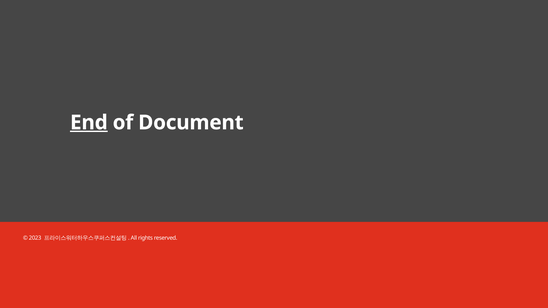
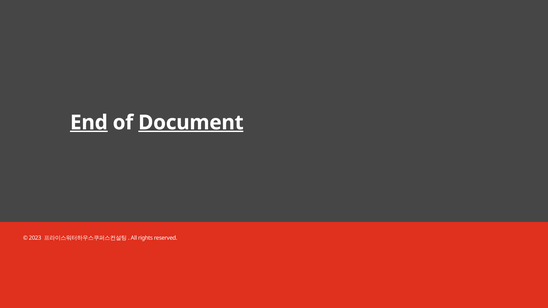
Document underline: none -> present (191, 123)
